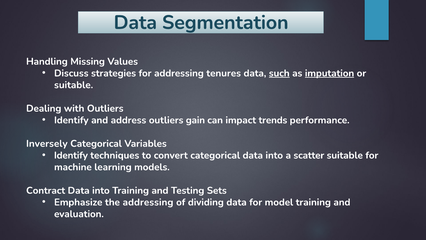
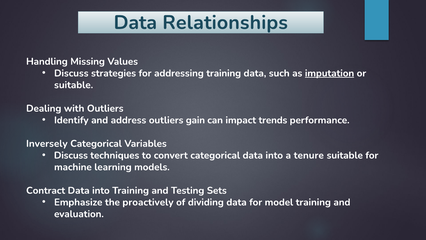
Segmentation: Segmentation -> Relationships (225, 22)
addressing tenures: tenures -> training (224, 73)
such underline: present -> none (279, 73)
Identify: Identify -> Discuss (71, 155)
scatter: scatter -> tenure (309, 155)
the addressing: addressing -> proactively (148, 202)
